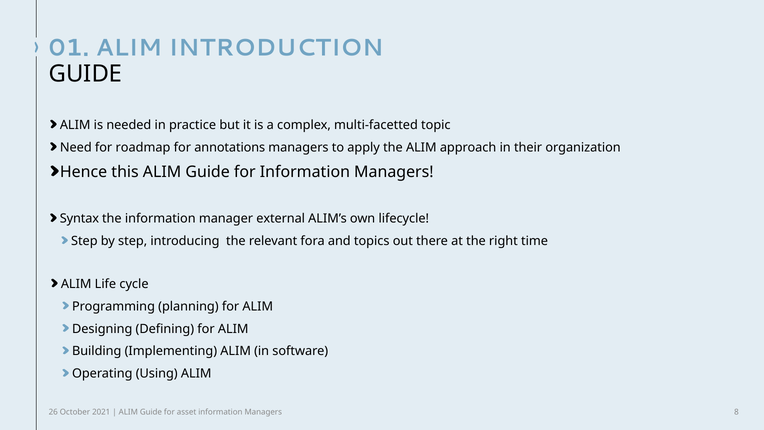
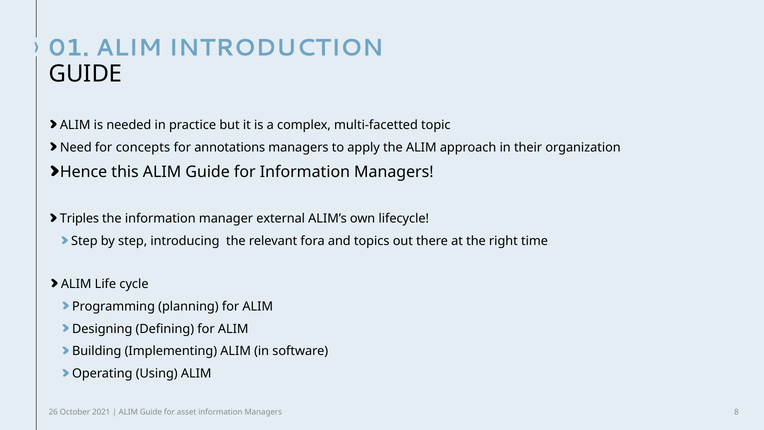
roadmap: roadmap -> concepts (143, 147)
Syntax: Syntax -> Triples (79, 218)
